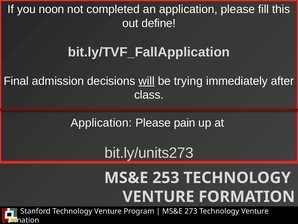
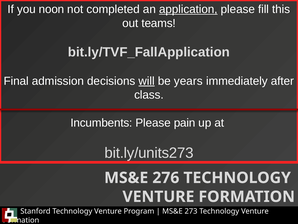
application underline: none -> present (188, 9)
define: define -> teams (159, 23)
trying: trying -> years (188, 81)
Application: Application -> Incumbents (101, 123)
253: 253 -> 276 (166, 177)
